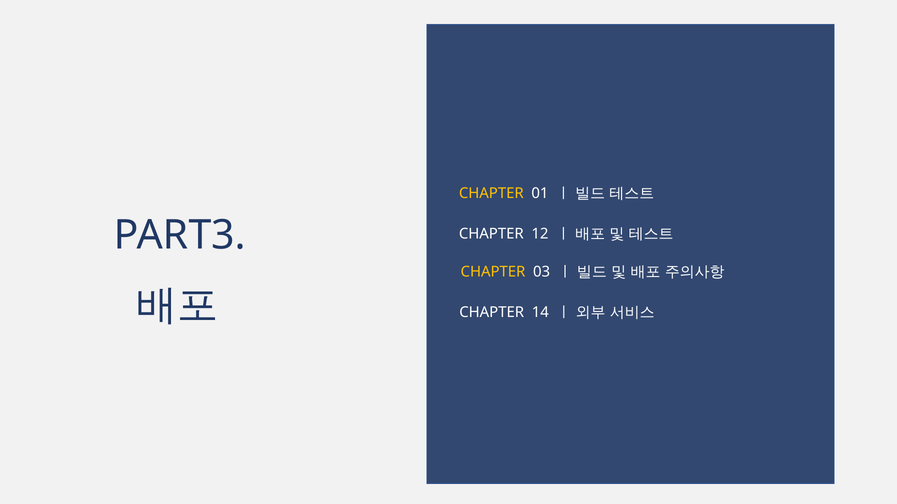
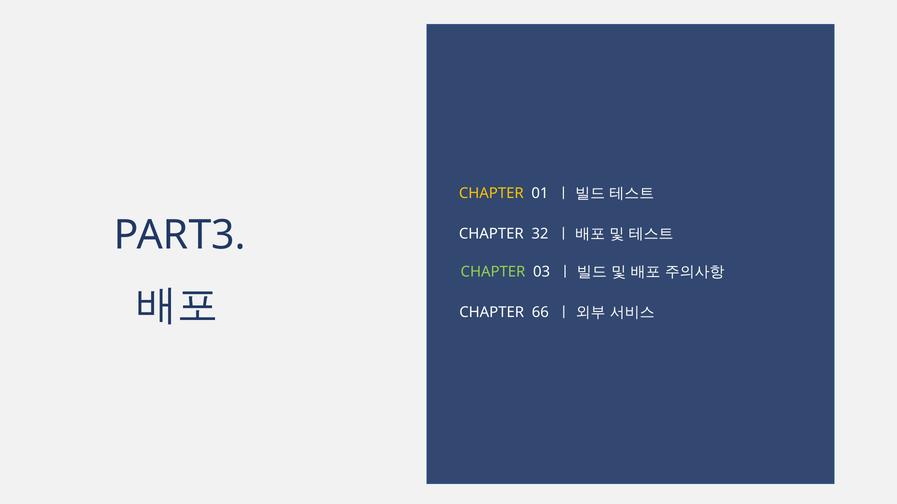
12: 12 -> 32 (540, 234)
CHAPTER colour: yellow -> light green (493, 272)
14: 14 -> 66 (540, 313)
